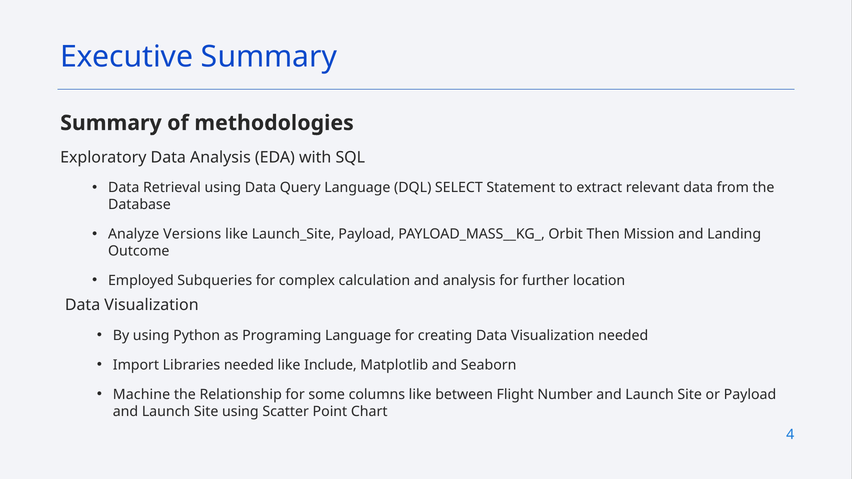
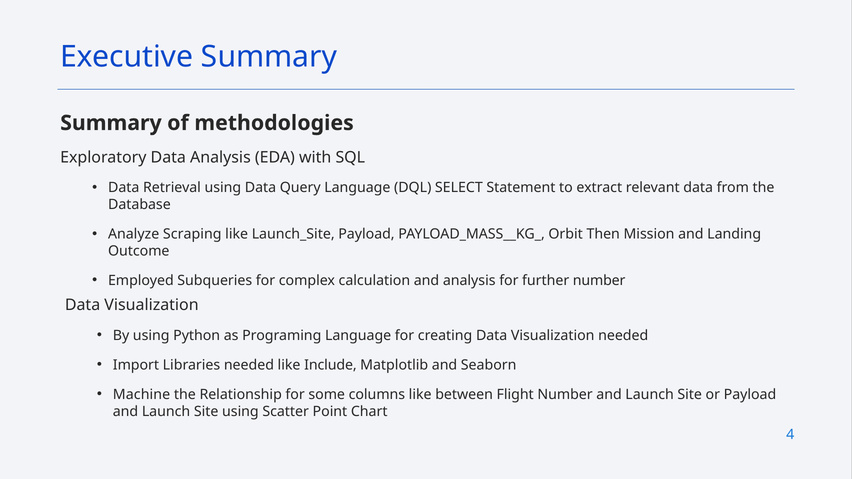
Versions: Versions -> Scraping (192, 234)
further location: location -> number (599, 281)
